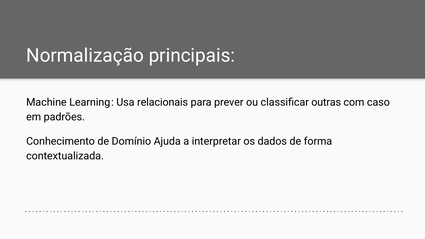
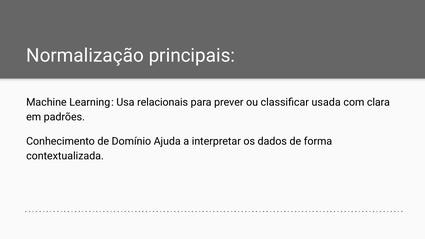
outras: outras -> usada (326, 102)
caso: caso -> clara (378, 102)
